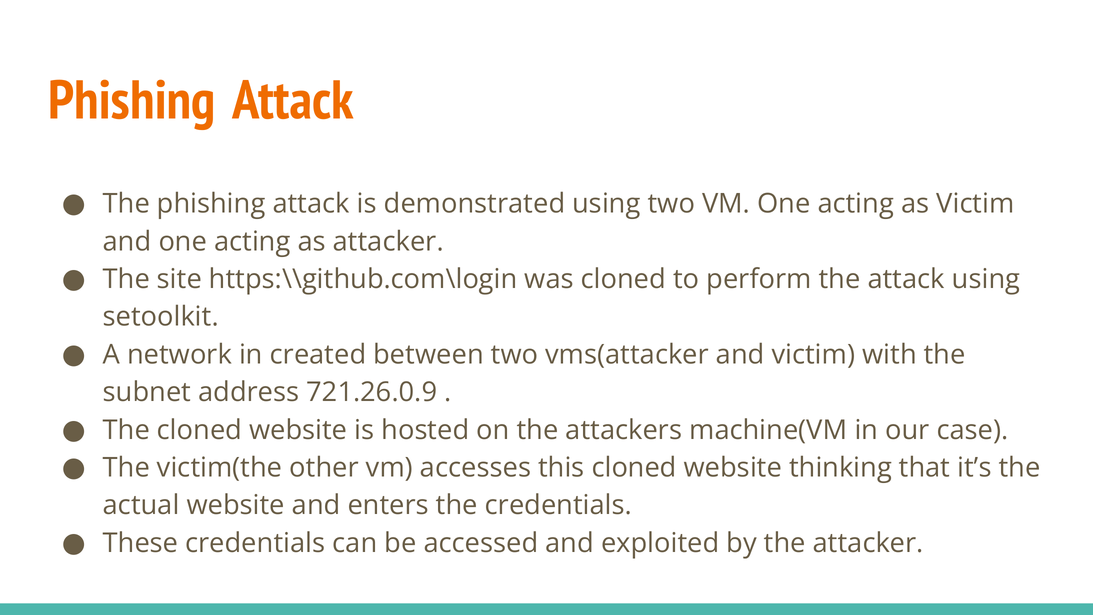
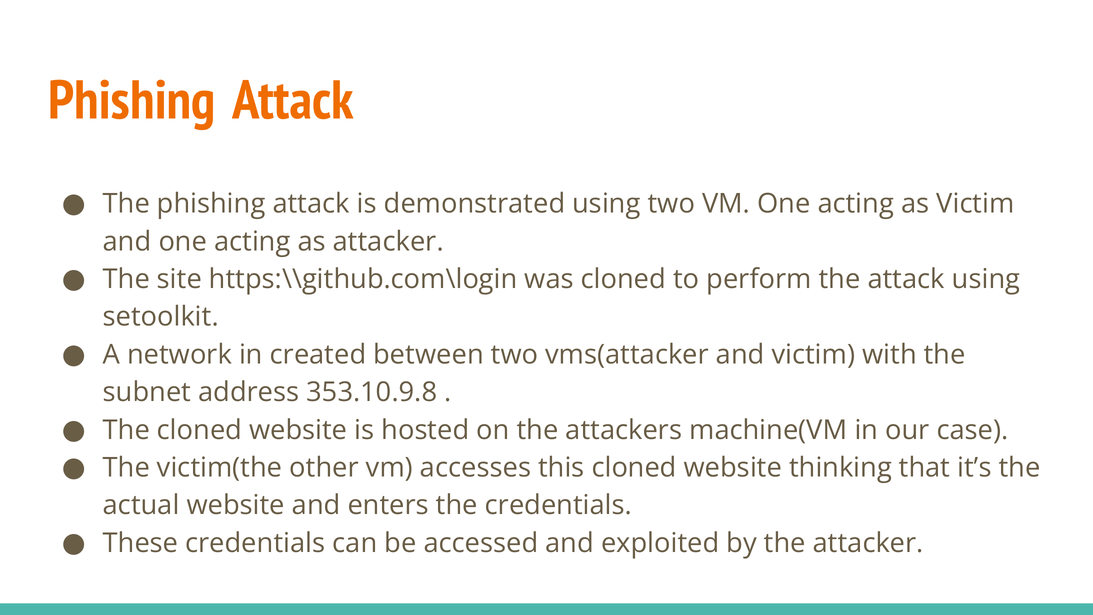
721.26.0.9: 721.26.0.9 -> 353.10.9.8 (372, 392)
